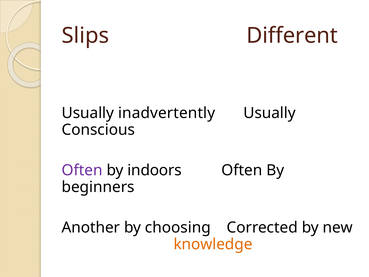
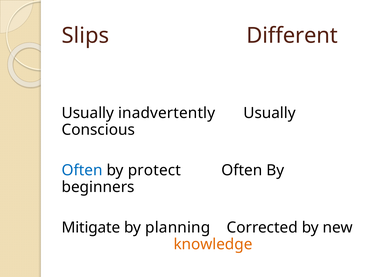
Often colour: purple -> blue (82, 170)
indoors: indoors -> protect (154, 170)
Another: Another -> Mitigate (91, 227)
choosing: choosing -> planning (178, 227)
